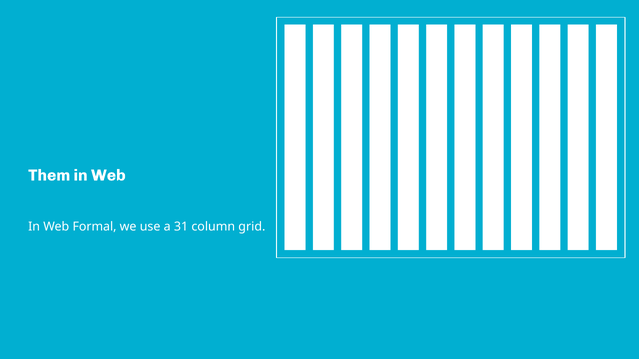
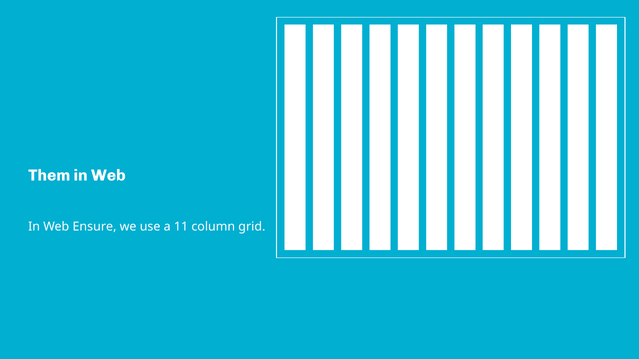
Formal: Formal -> Ensure (95, 227)
31: 31 -> 11 (181, 227)
